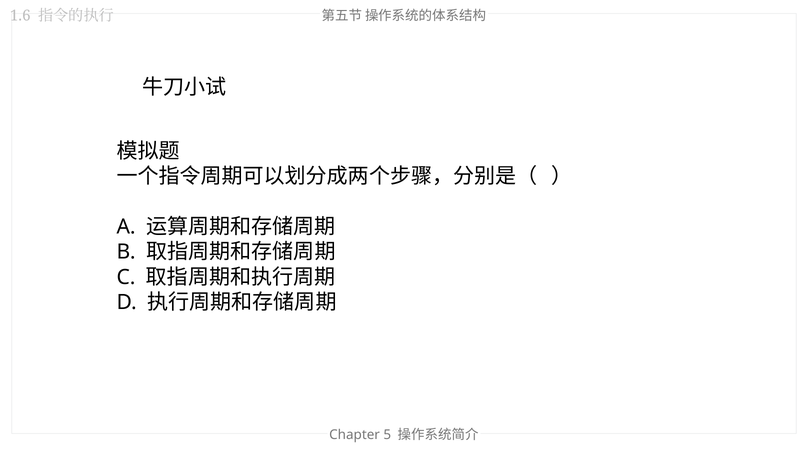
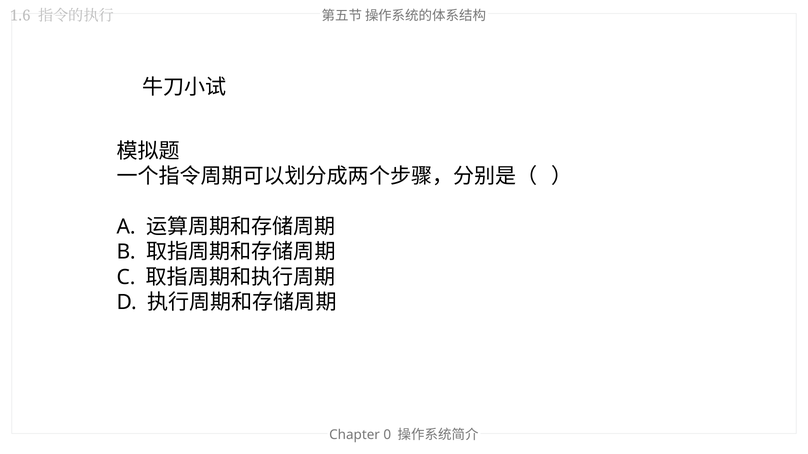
5: 5 -> 0 (387, 435)
